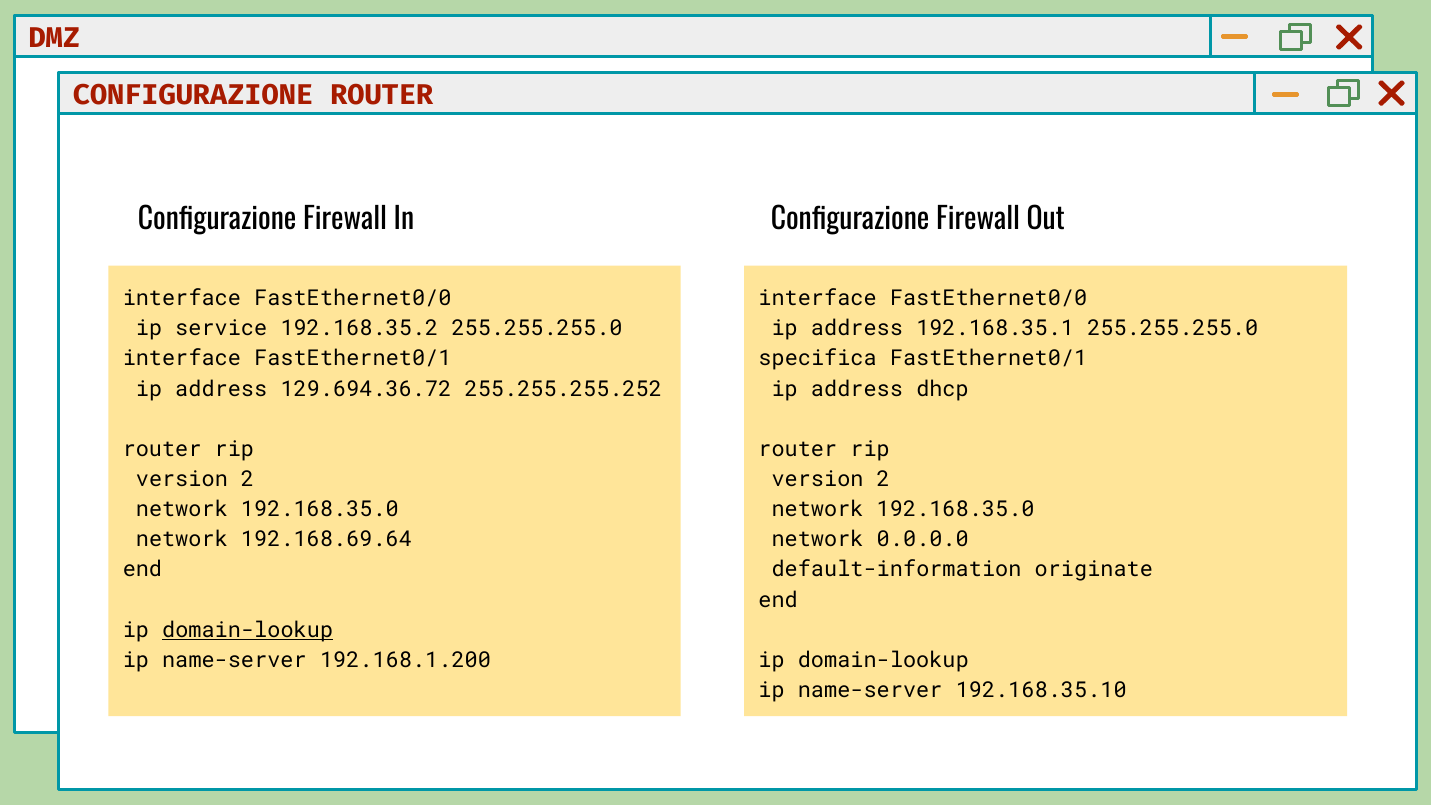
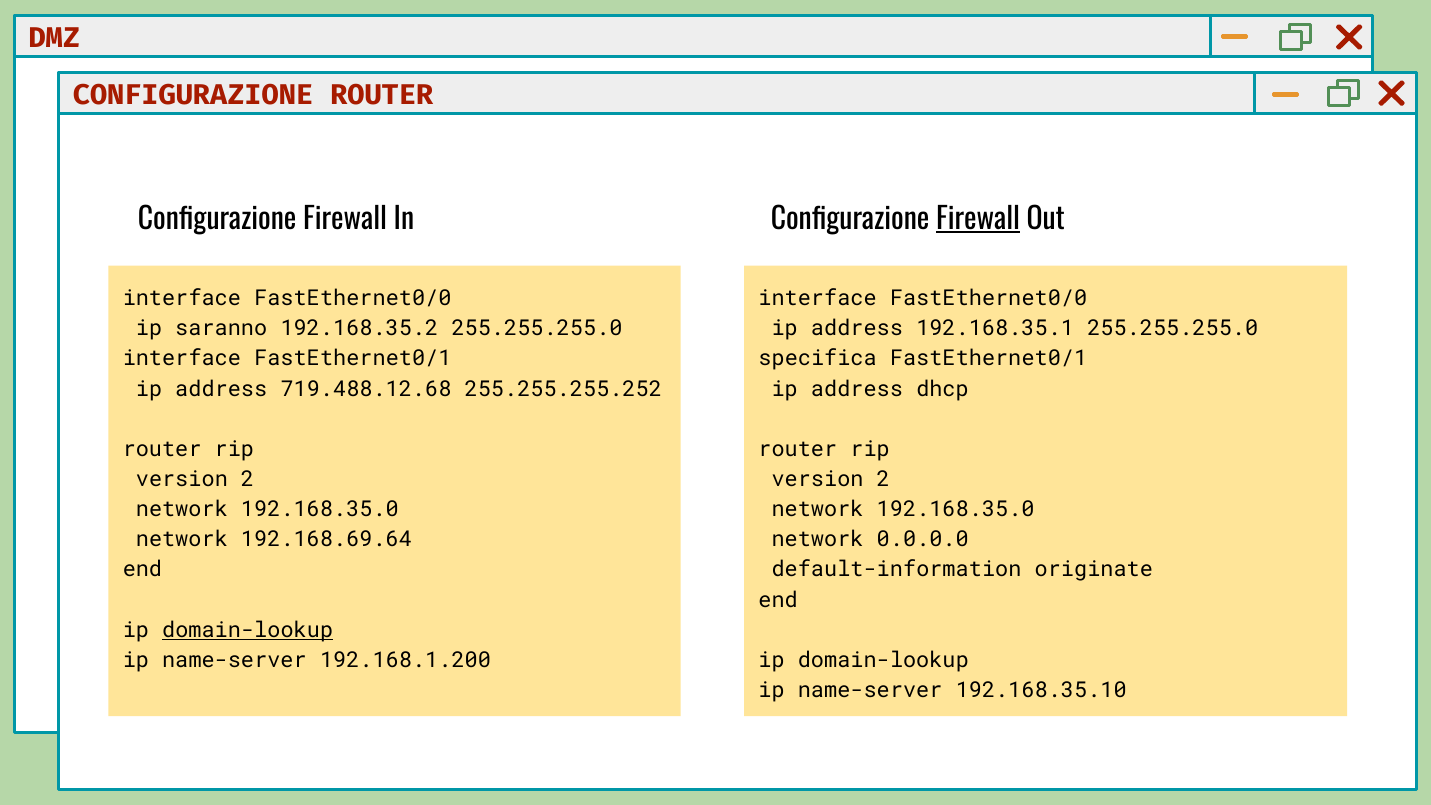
Firewall underline: none -> present (978, 219)
service: service -> saranno (221, 329)
129.694.36.72: 129.694.36.72 -> 719.488.12.68 (366, 389)
